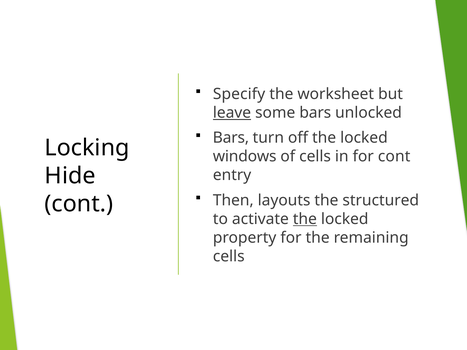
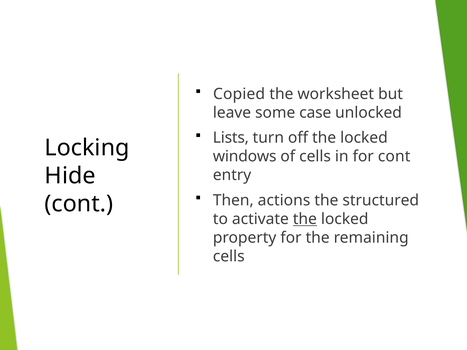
Specify: Specify -> Copied (239, 94)
leave underline: present -> none (232, 113)
some bars: bars -> case (315, 113)
Bars: Bars -> Lists (231, 138)
layouts: layouts -> actions (284, 200)
